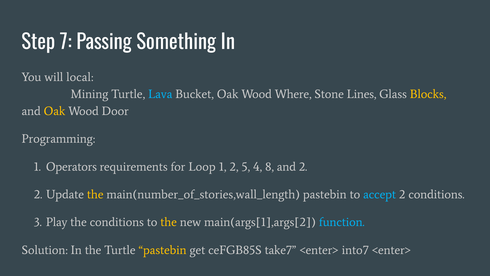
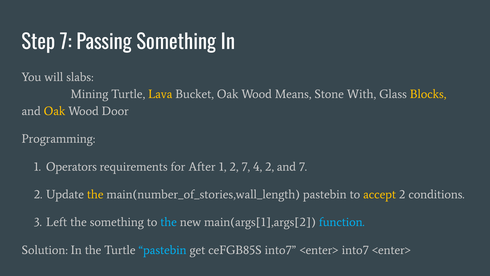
local: local -> slabs (80, 77)
Lava colour: light blue -> yellow (160, 94)
Where: Where -> Means (293, 94)
Lines: Lines -> With (362, 94)
Loop: Loop -> After (202, 166)
2 5: 5 -> 7 (246, 166)
4 8: 8 -> 2 (270, 166)
and 2: 2 -> 7 (303, 166)
accept colour: light blue -> yellow (380, 194)
Play: Play -> Left (57, 222)
the conditions: conditions -> something (117, 222)
the colour: yellow -> light blue (169, 222)
pastebin colour: yellow -> light blue (163, 250)
ceFGB85S take7: take7 -> into7 (280, 250)
